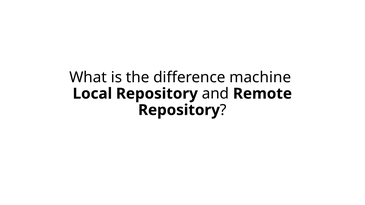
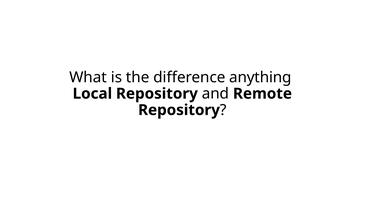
machine: machine -> anything (260, 77)
